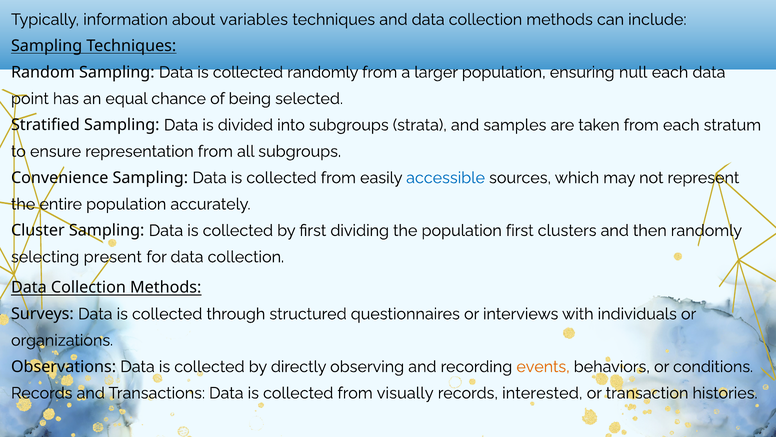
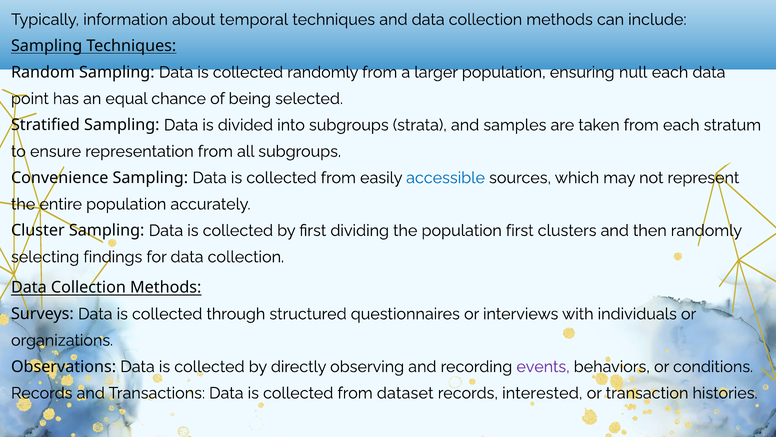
variables: variables -> temporal (254, 20)
present: present -> findings (113, 257)
events colour: orange -> purple (543, 366)
visually: visually -> dataset (405, 393)
